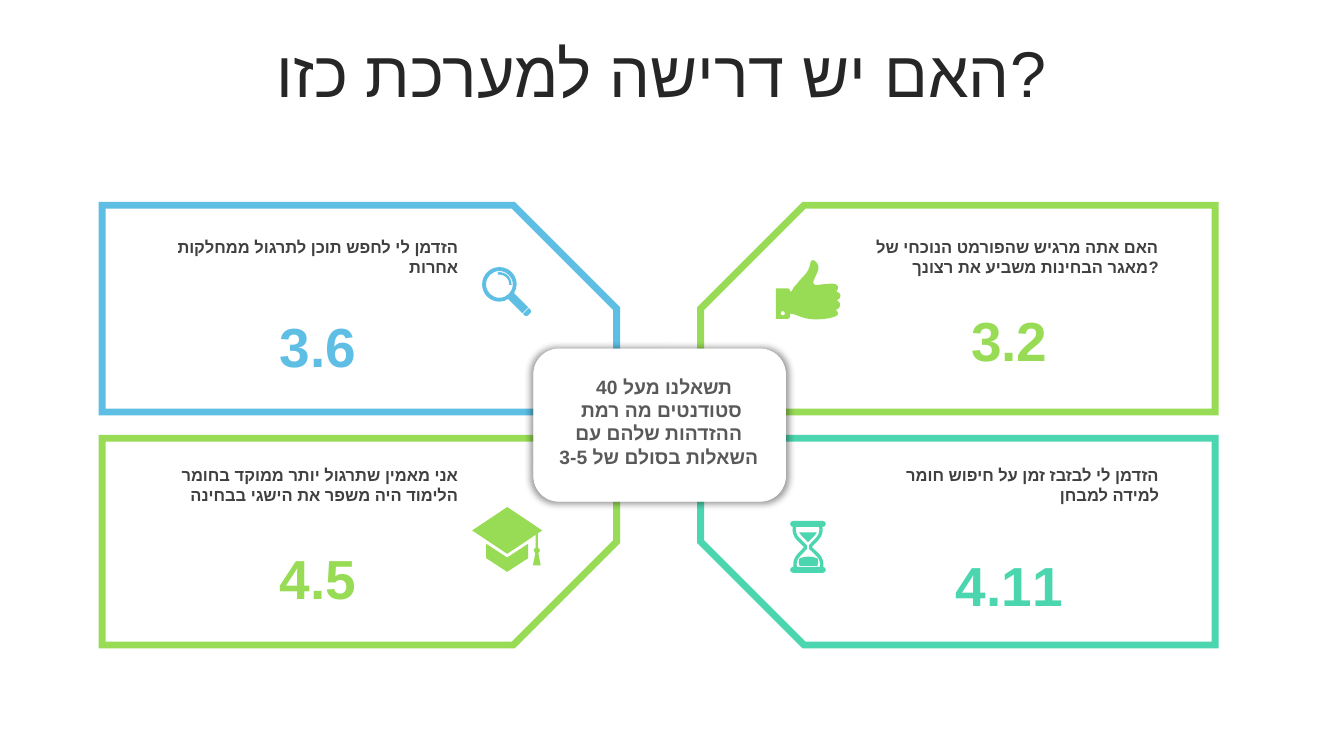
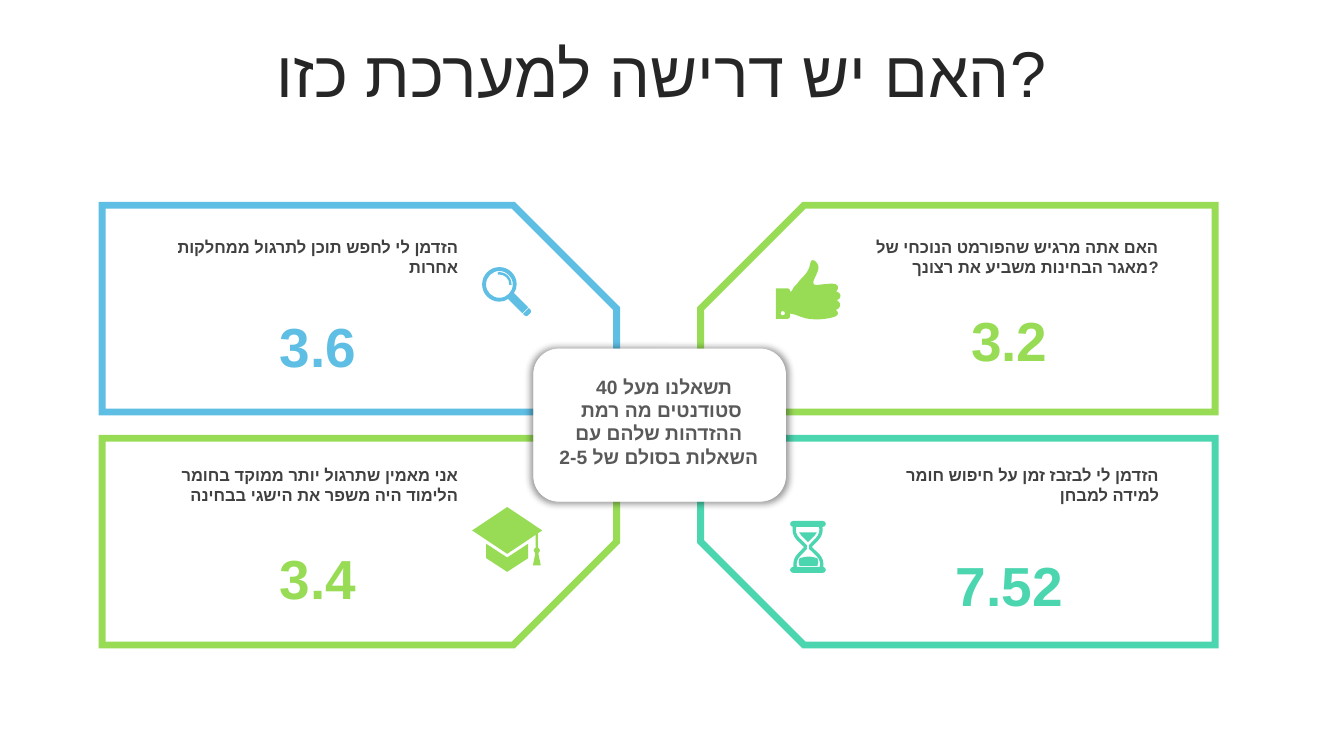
3-5: 3-5 -> 2-5 (573, 457)
4.5: 4.5 -> 3.4 (318, 581)
4.11: 4.11 -> 7.52 (1009, 588)
